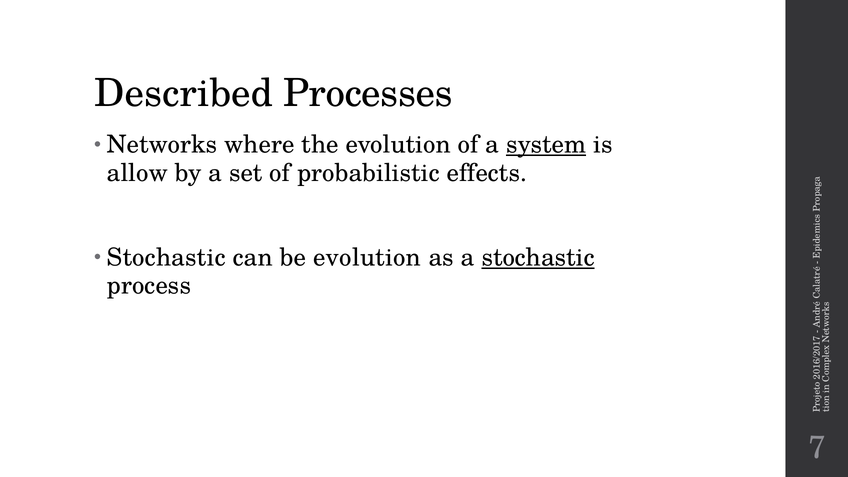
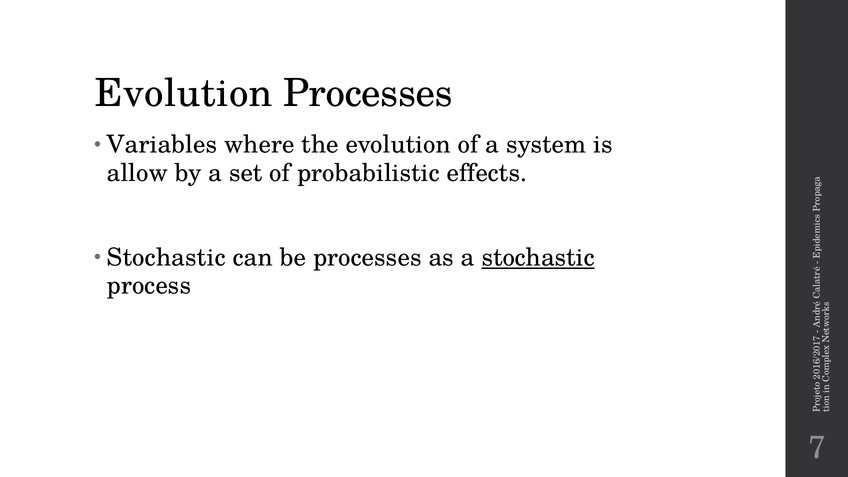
Described: Described -> Evolution (184, 93)
Networks: Networks -> Variables (162, 145)
system underline: present -> none (546, 145)
be evolution: evolution -> processes (367, 257)
